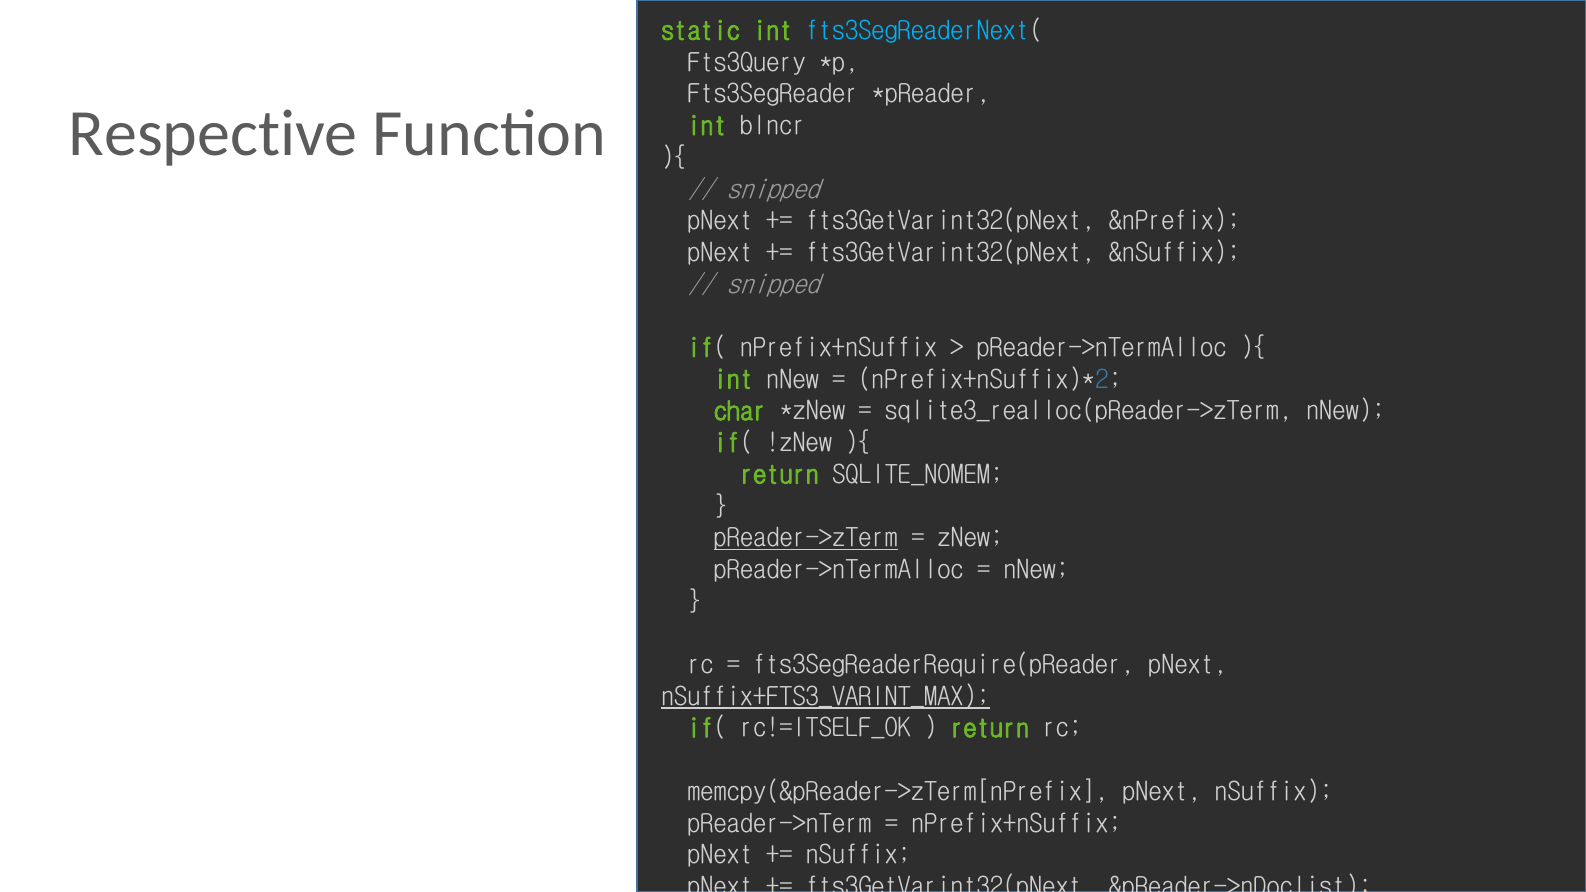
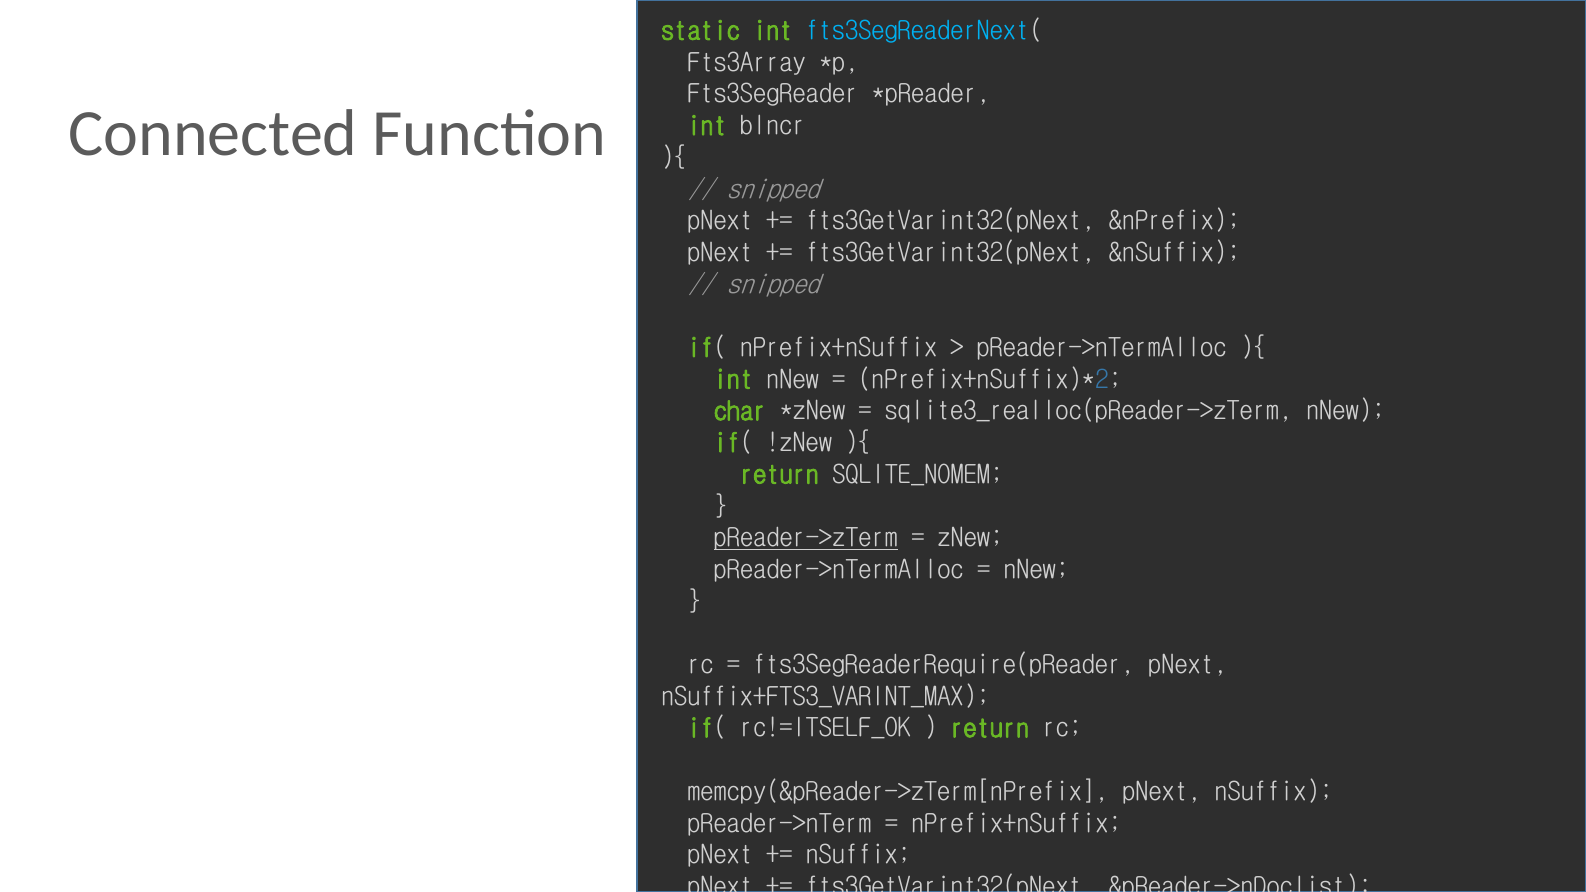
Fts3Query: Fts3Query -> Fts3Array (747, 63)
Respective: Respective -> Connected (213, 133)
nSuffix+FTS3_VARINT_MAX underline: present -> none (825, 697)
